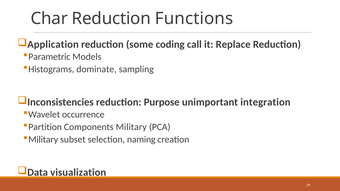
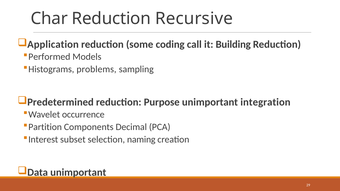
Functions: Functions -> Recursive (194, 19)
Replace: Replace -> Building (233, 44)
Parametric: Parametric -> Performed (49, 57)
dominate: dominate -> problems (96, 69)
Inconsistencies: Inconsistencies -> Predetermined (60, 102)
Components Military: Military -> Decimal (131, 127)
Military: Military -> Interest (43, 140)
Data visualization: visualization -> unimportant (78, 173)
